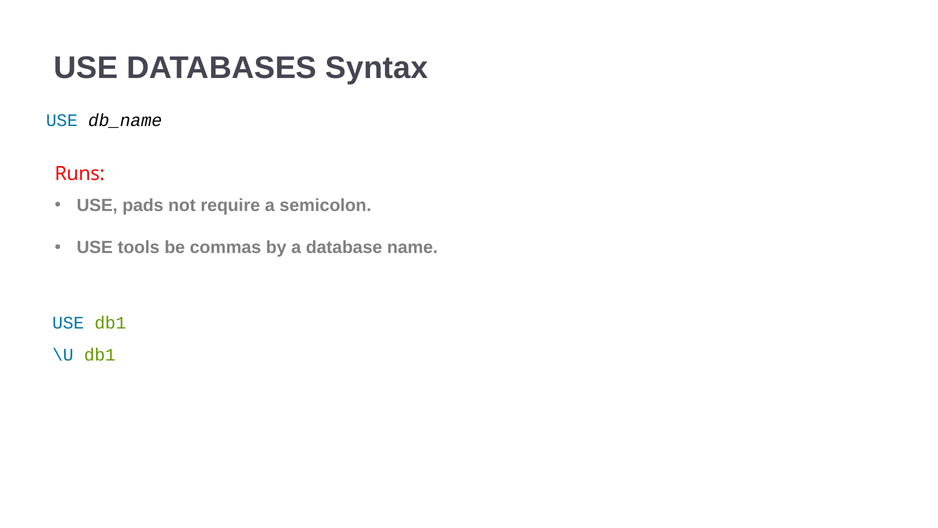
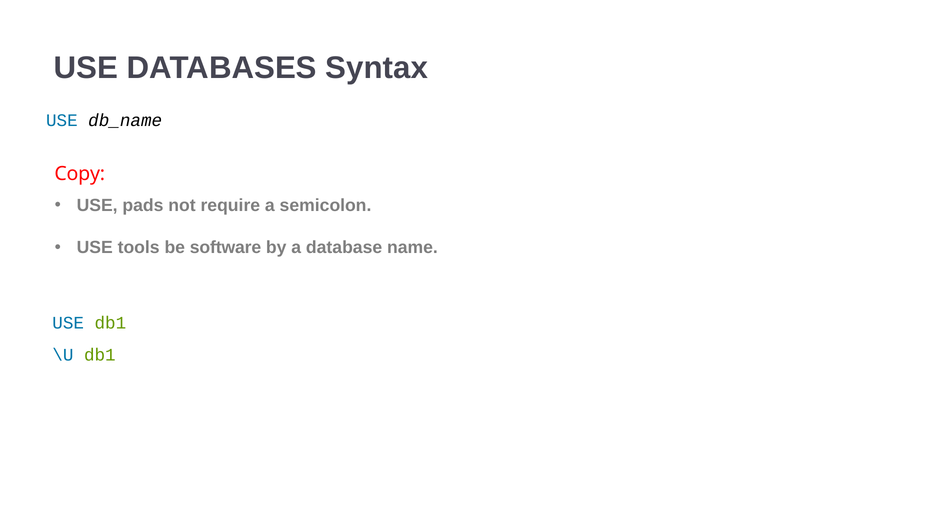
Runs: Runs -> Copy (80, 174)
commas: commas -> software (225, 247)
